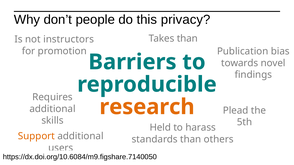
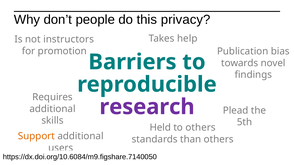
Takes than: than -> help (187, 39)
research colour: orange -> purple (147, 107)
to harass: harass -> others (201, 128)
